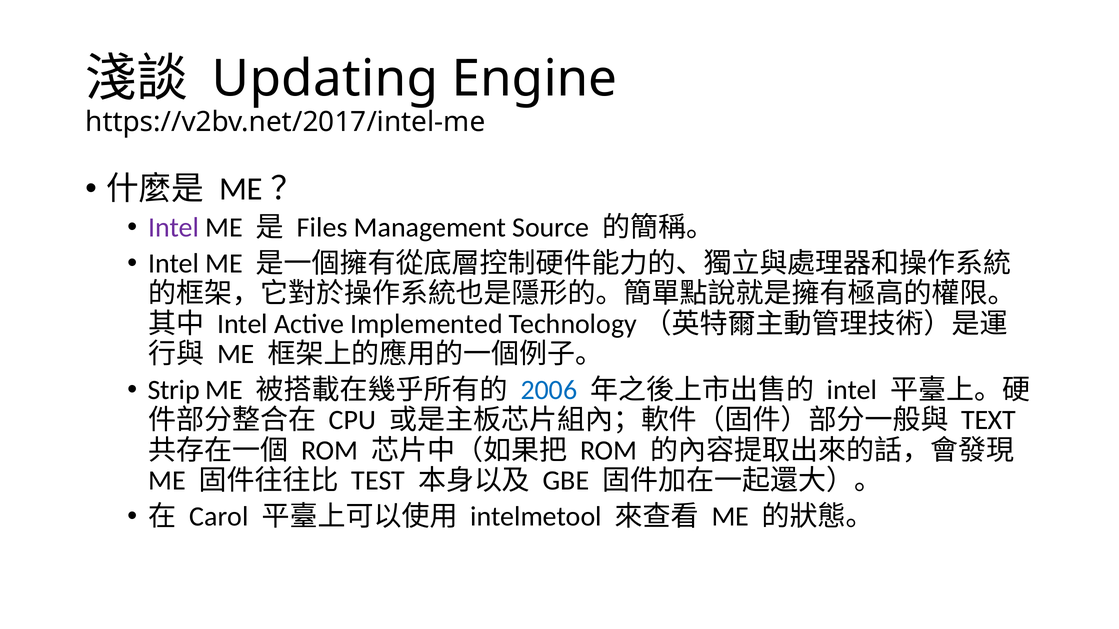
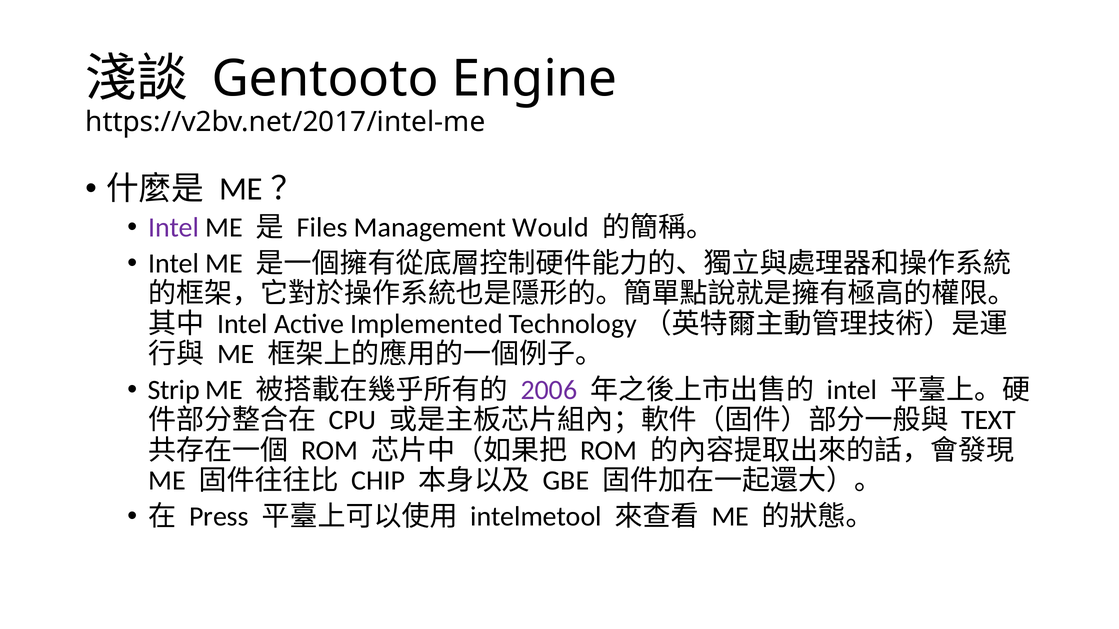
Updating: Updating -> Gentooto (325, 79)
Source: Source -> Would (551, 228)
2006 colour: blue -> purple (549, 390)
TEST: TEST -> CHIP (378, 481)
Carol: Carol -> Press (219, 517)
